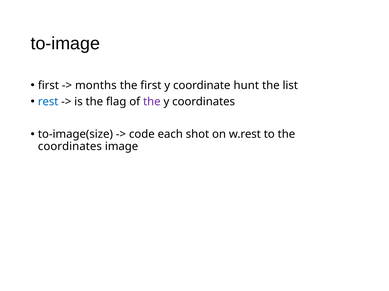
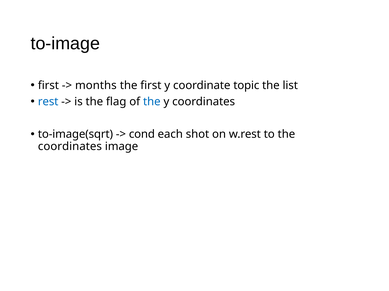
hunt: hunt -> topic (246, 86)
the colour: purple -> blue (152, 102)
to-image(size: to-image(size -> to-image(sqrt (75, 135)
code: code -> cond (142, 135)
